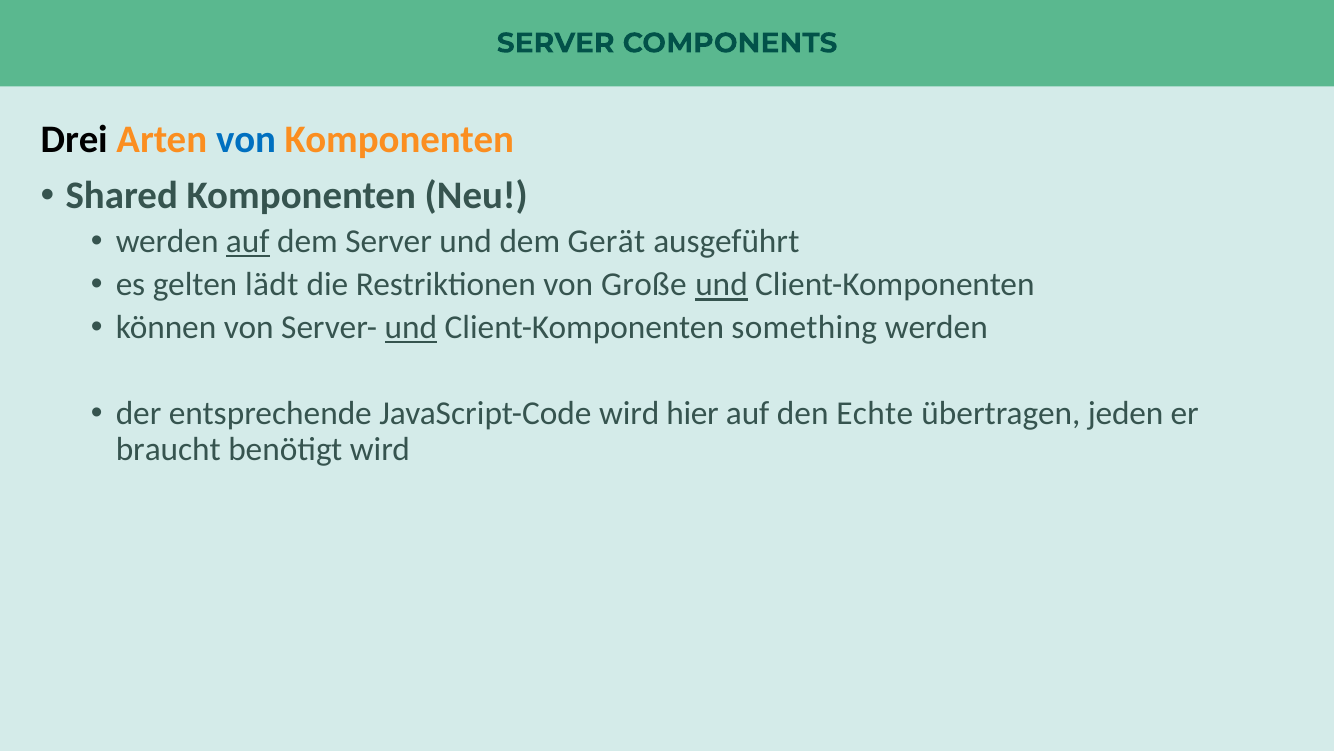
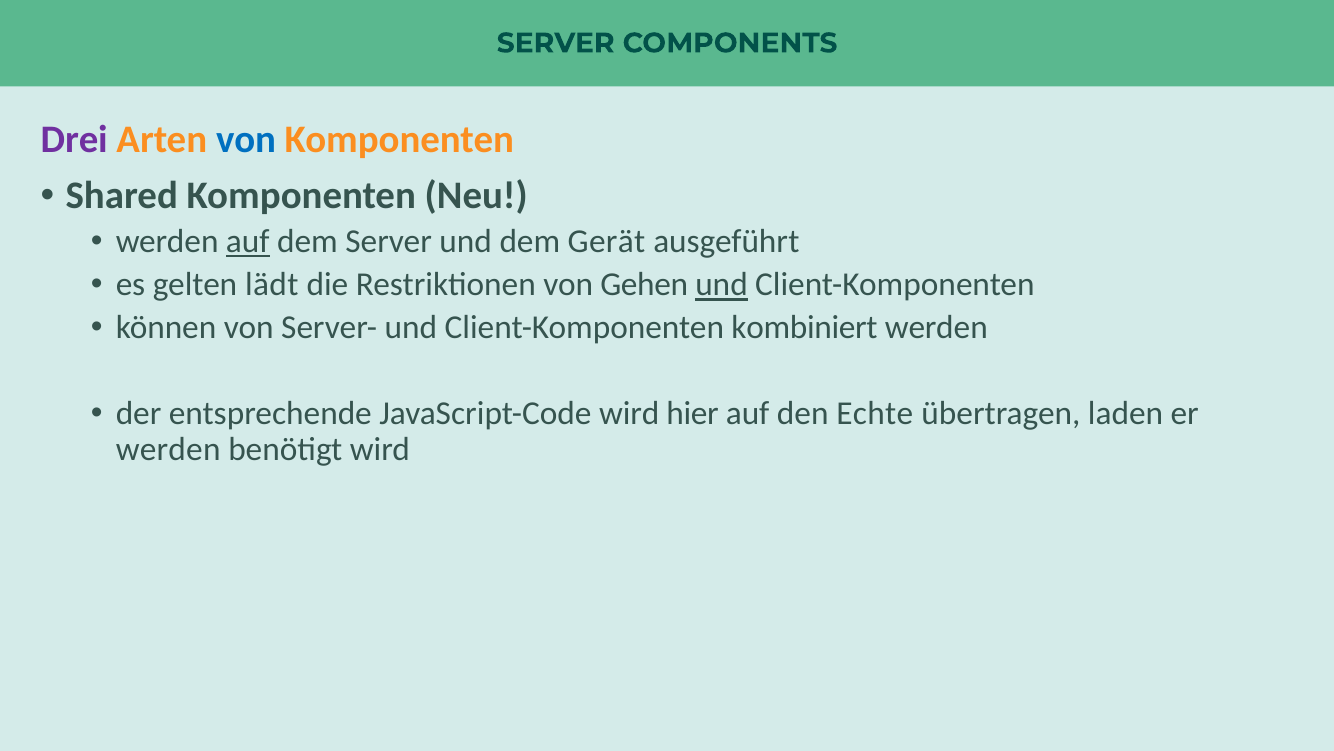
Drei colour: black -> purple (74, 140)
Große: Große -> Gehen (644, 285)
und underline: present -> none (411, 328)
something: something -> kombiniert (805, 328)
jeden: jeden -> laden (1126, 413)
braucht: braucht -> werden (168, 449)
